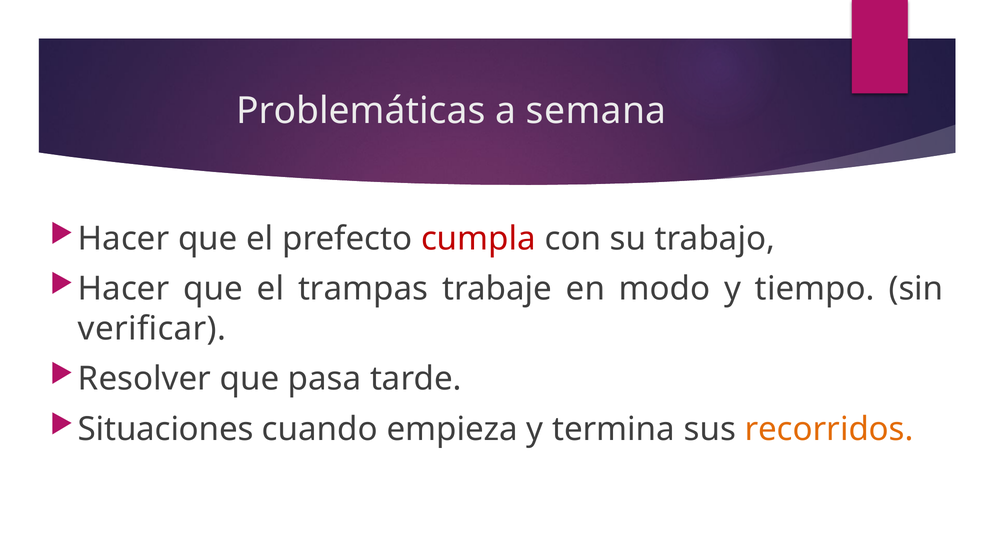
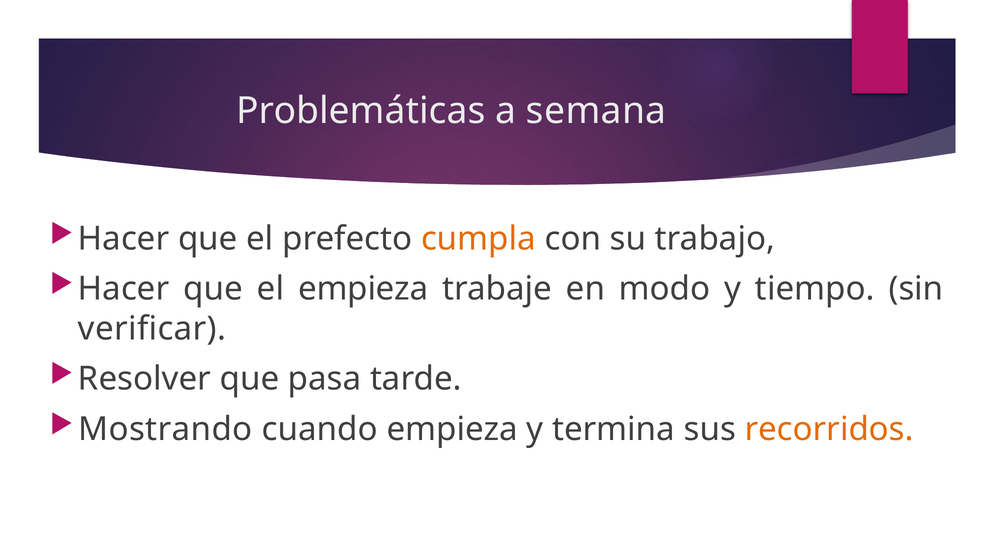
cumpla colour: red -> orange (479, 238)
el trampas: trampas -> empieza (363, 289)
Situaciones: Situaciones -> Mostrando (165, 429)
